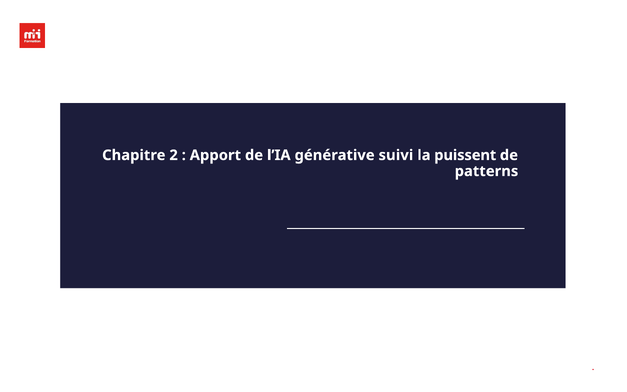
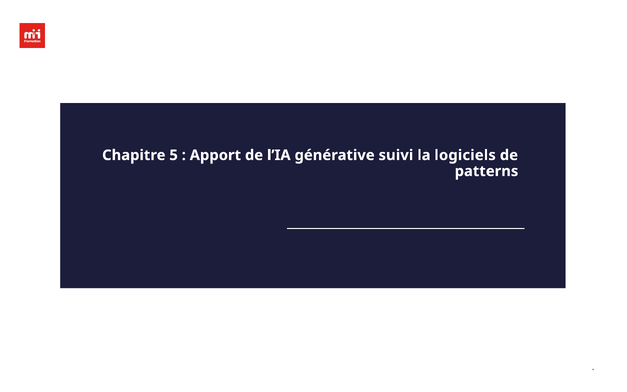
2: 2 -> 5 (174, 155)
puissent: puissent -> logiciels (465, 155)
